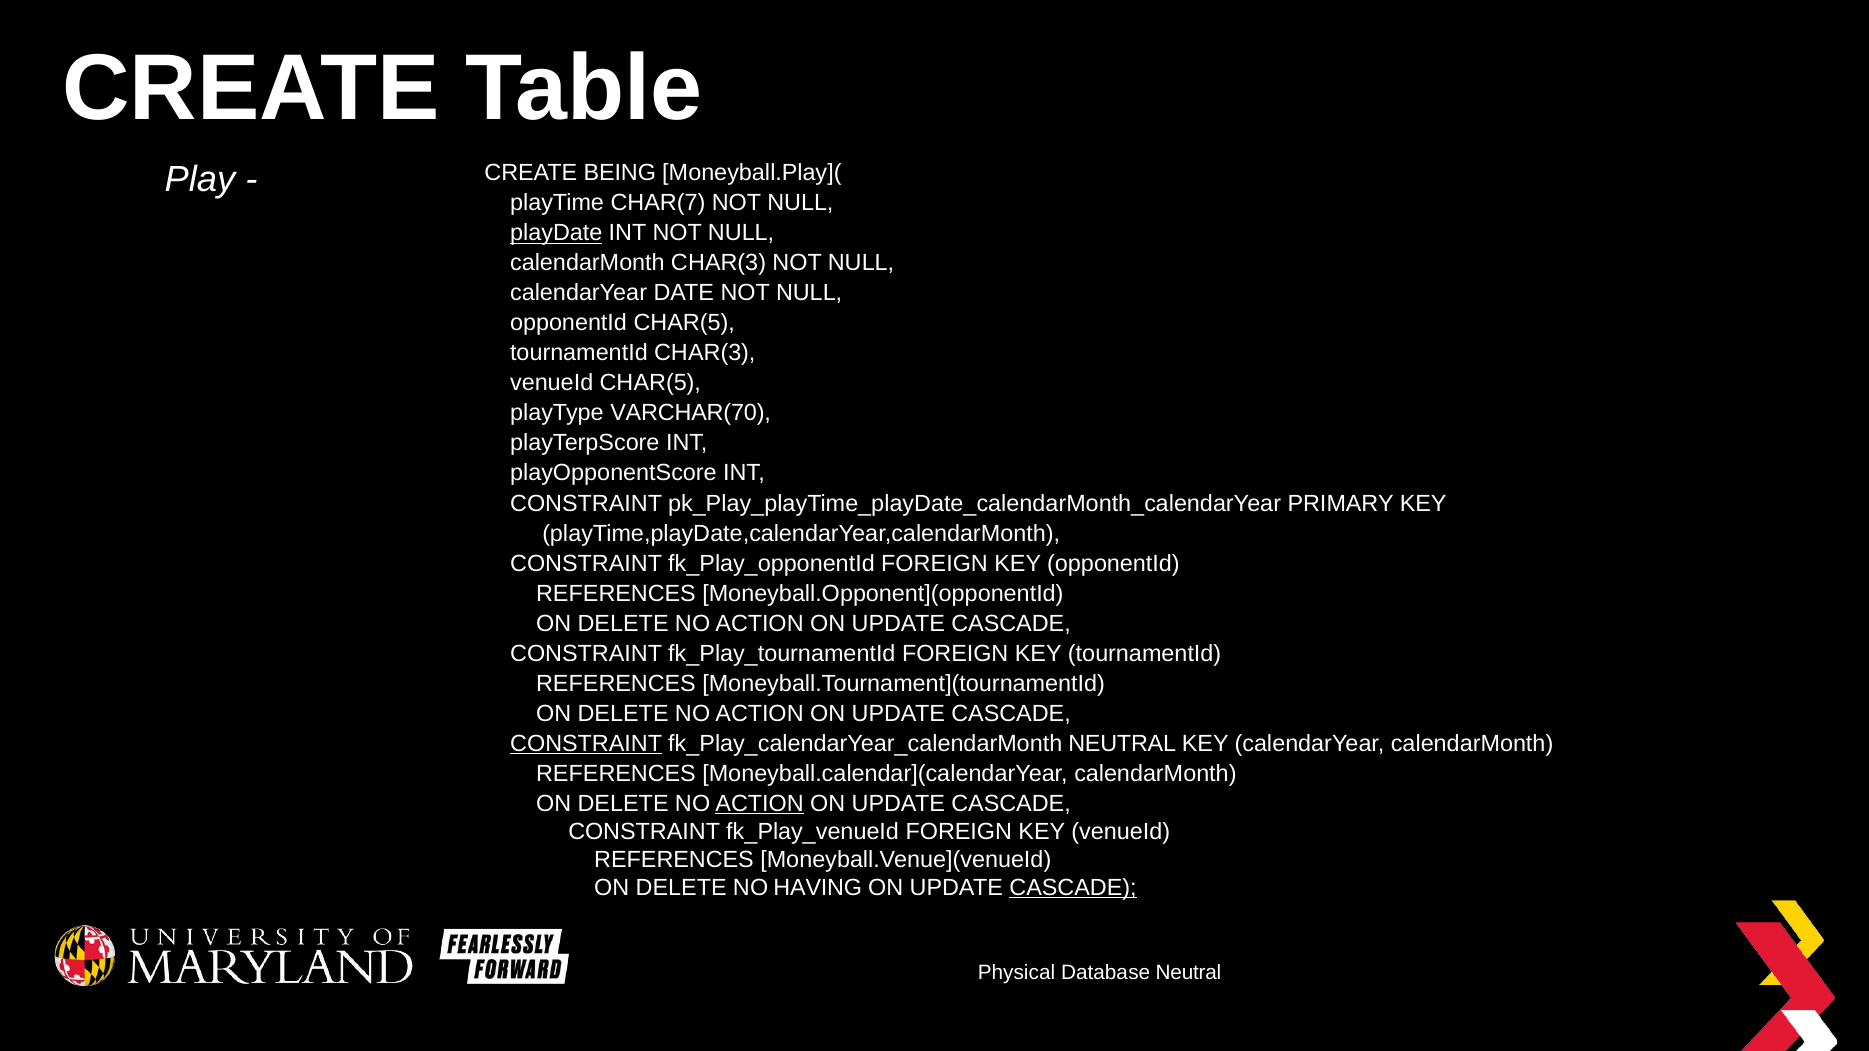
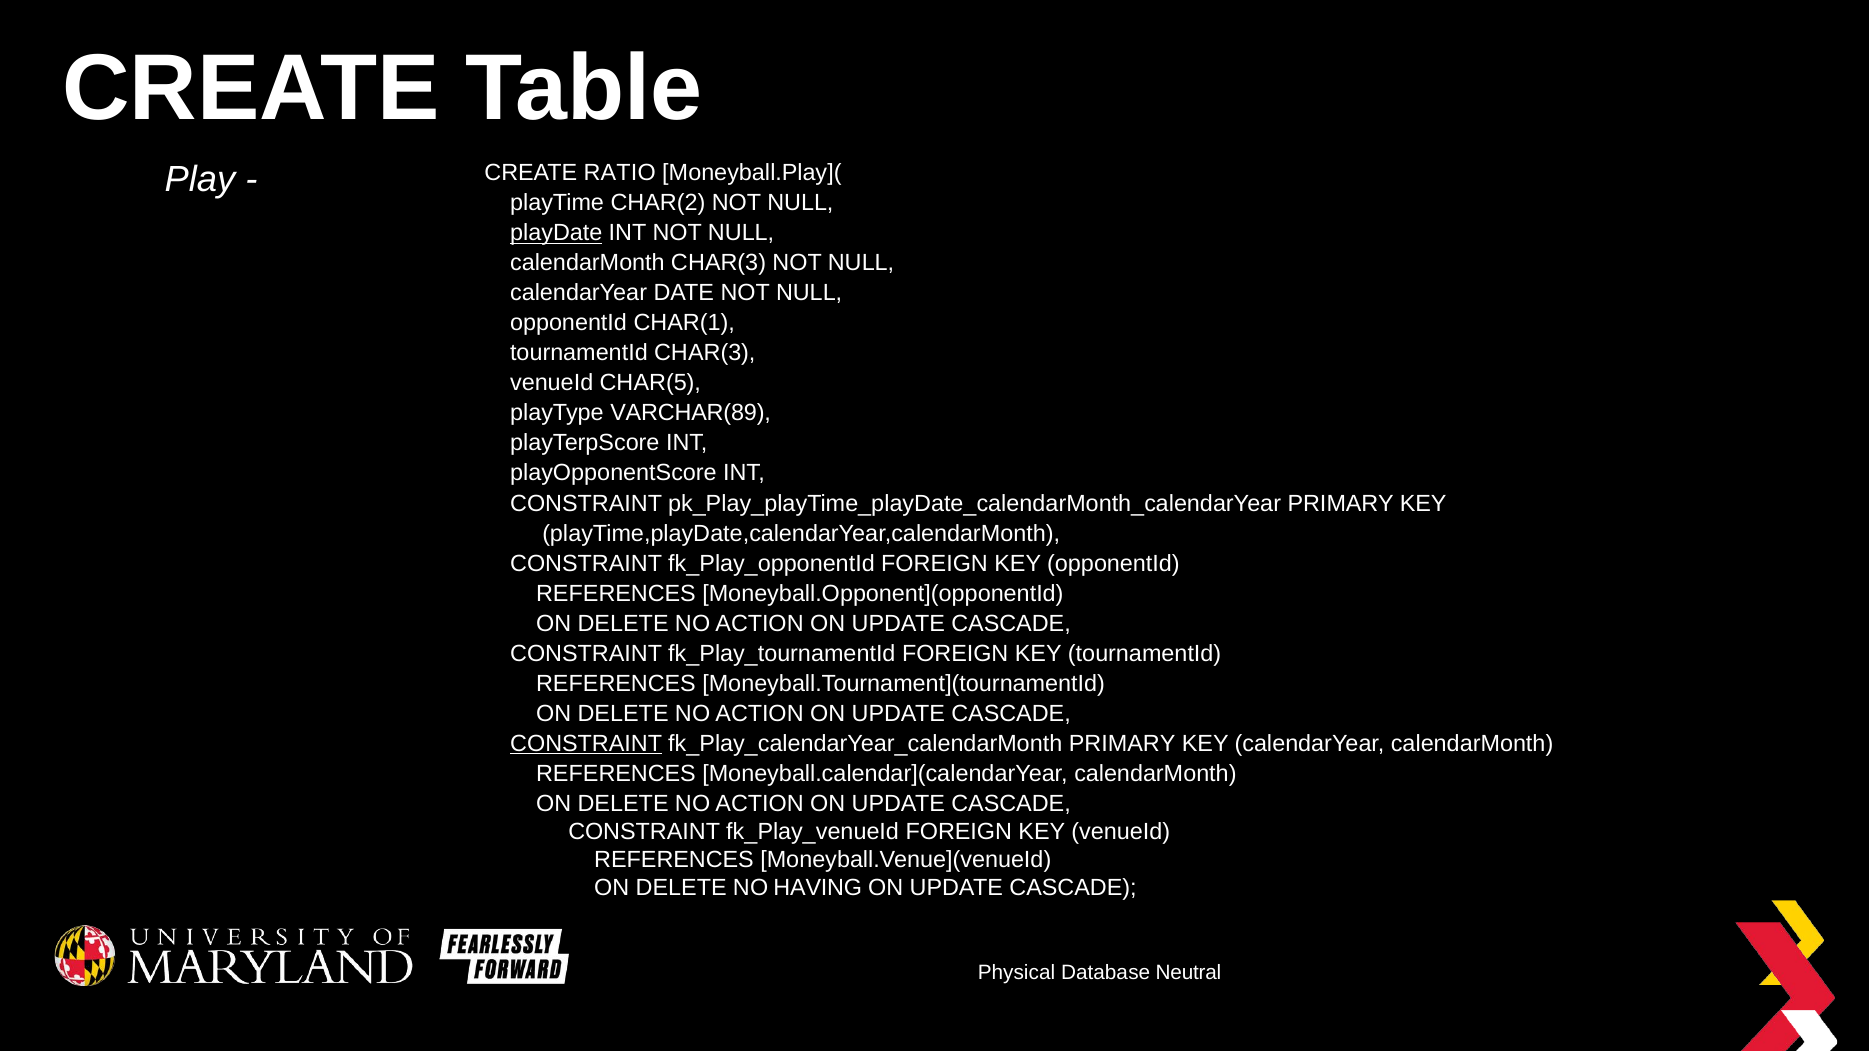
BEING: BEING -> RATIO (620, 173)
CHAR(7: CHAR(7 -> CHAR(2 (658, 203)
opponentId CHAR(5: CHAR(5 -> CHAR(1 (684, 323)
VARCHAR(70: VARCHAR(70 -> VARCHAR(89 (691, 413)
fk_Play_calendarYear_calendarMonth NEUTRAL: NEUTRAL -> PRIMARY (1122, 744)
ACTION underline: present -> none (760, 804)
CASCADE underline: present -> none (1073, 888)
